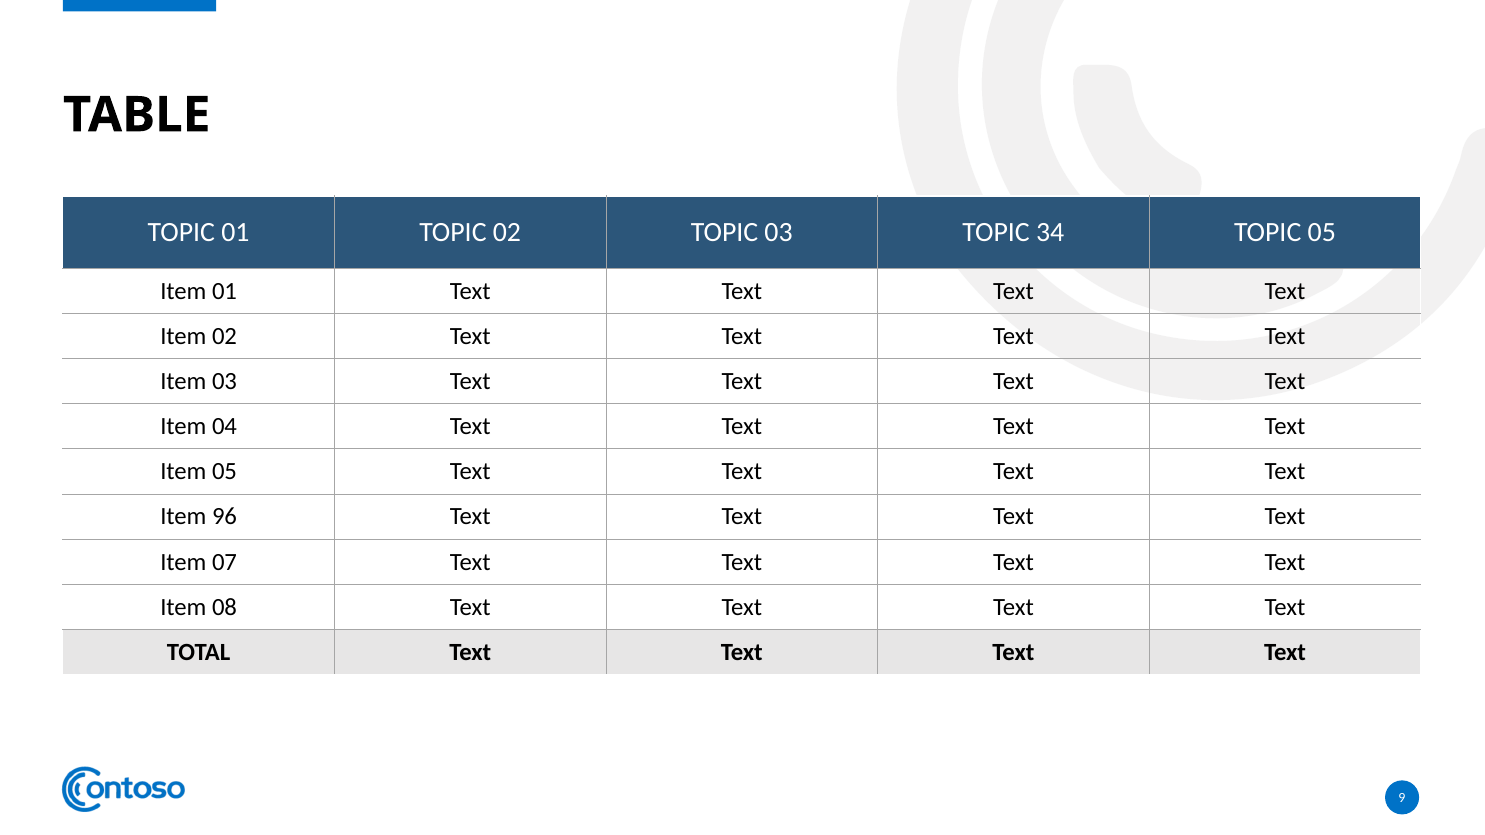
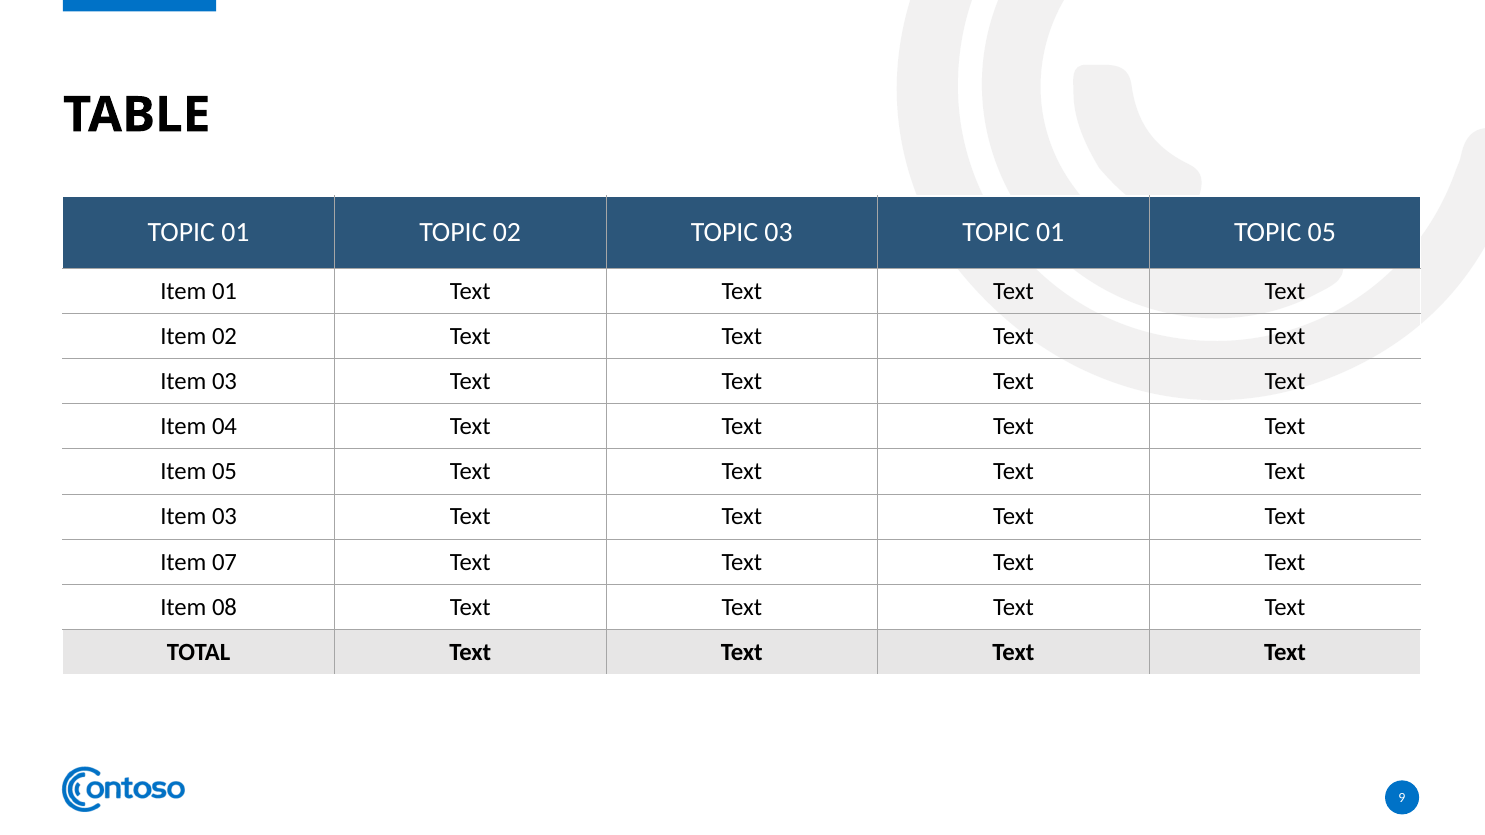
03 TOPIC 34: 34 -> 01 (1050, 233)
96: 96 -> 03 (225, 517)
